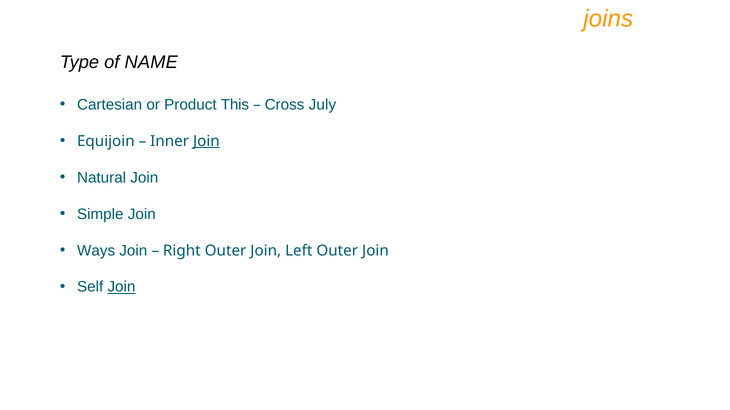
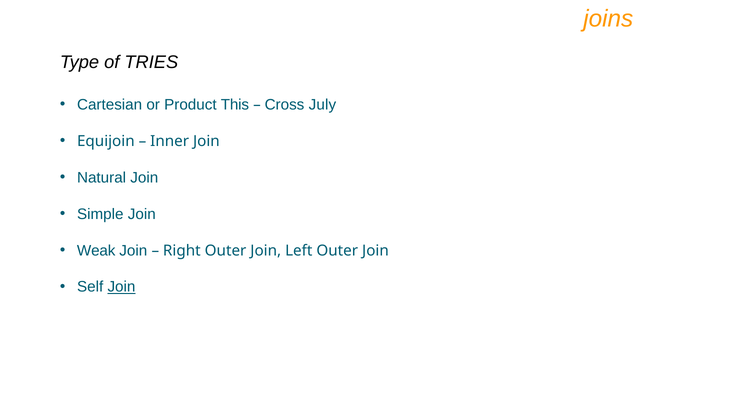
NAME: NAME -> TRIES (151, 62)
Join underline: present -> none (206, 141)
Ways: Ways -> Weak (96, 251)
